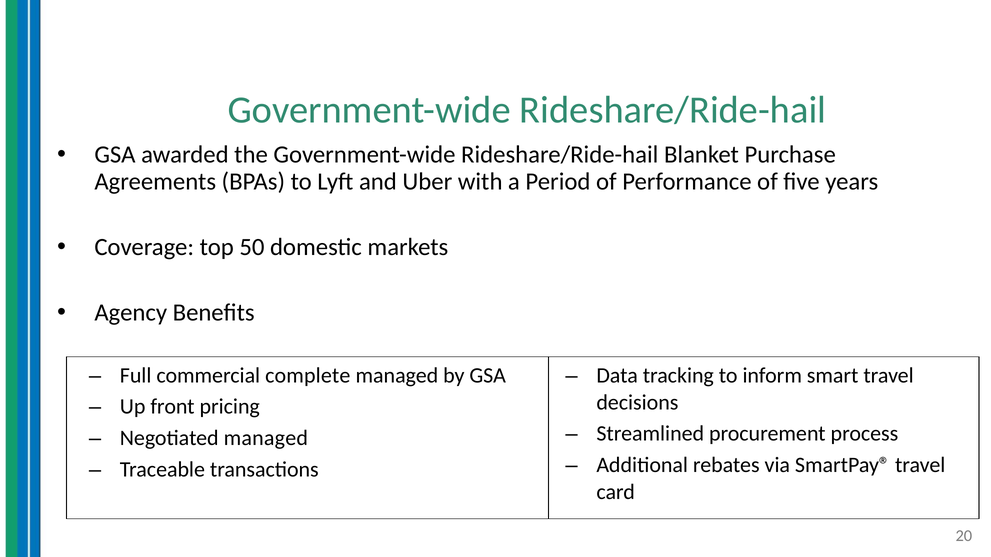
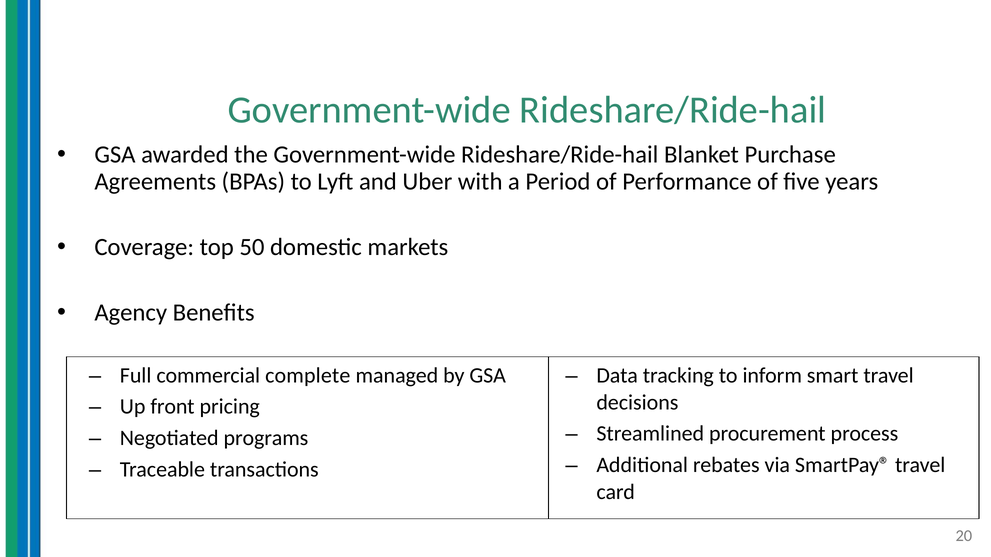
Negotiated managed: managed -> programs (266, 438)
